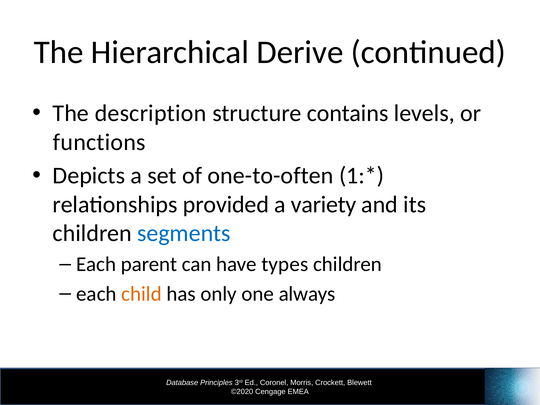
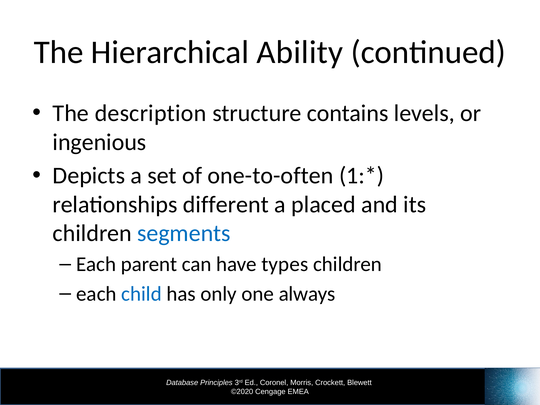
Derive: Derive -> Ability (300, 52)
functions: functions -> ingenious (99, 142)
provided: provided -> different (226, 205)
variety: variety -> placed (323, 205)
child colour: orange -> blue (142, 294)
